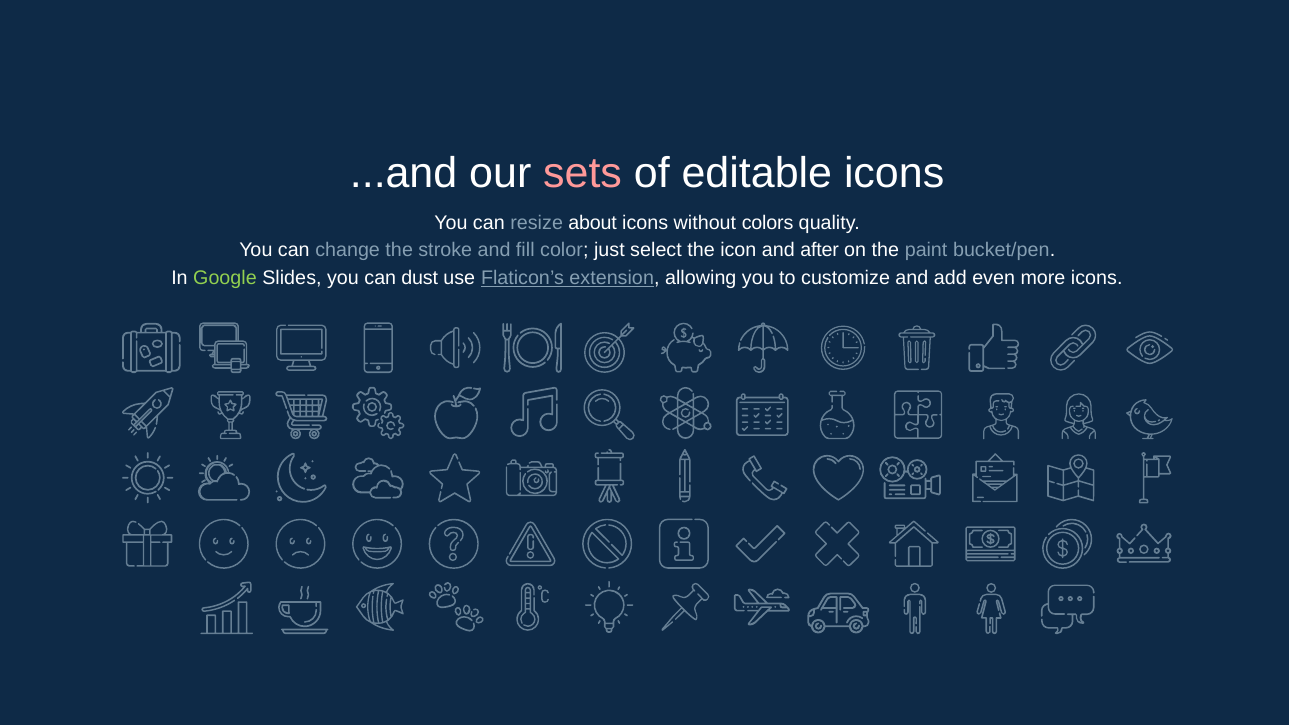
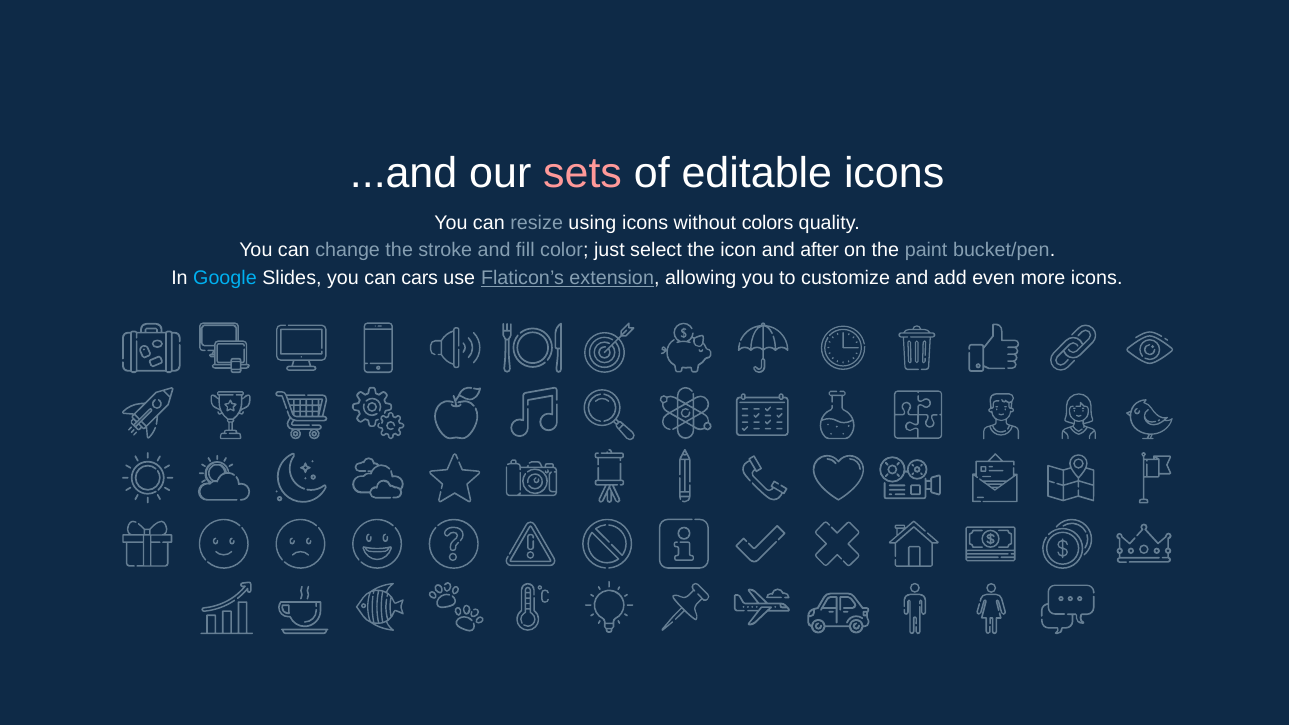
about: about -> using (592, 223)
Google colour: light green -> light blue (225, 278)
dust: dust -> cars (420, 278)
